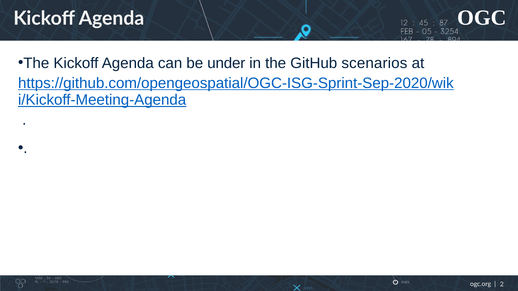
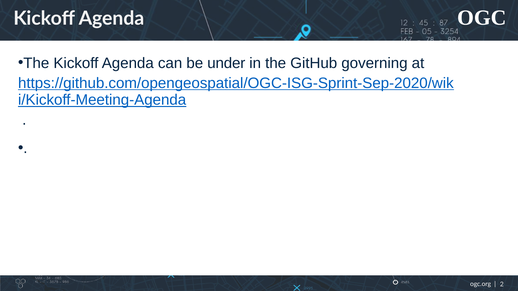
scenarios: scenarios -> governing (374, 63)
